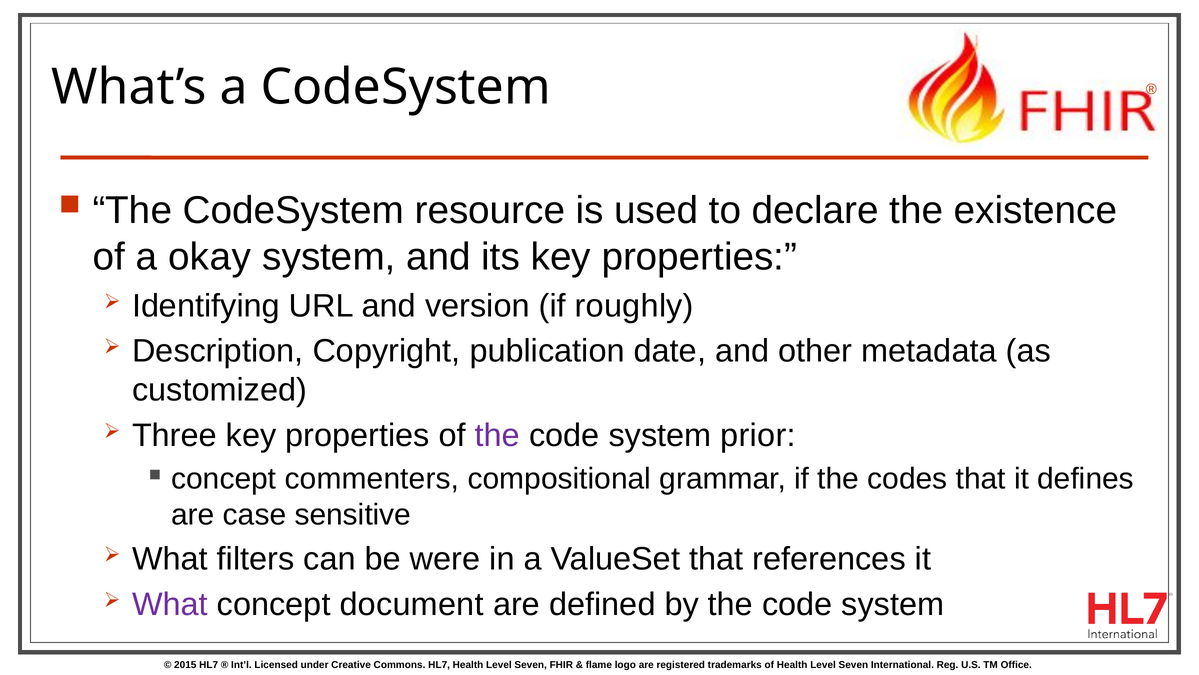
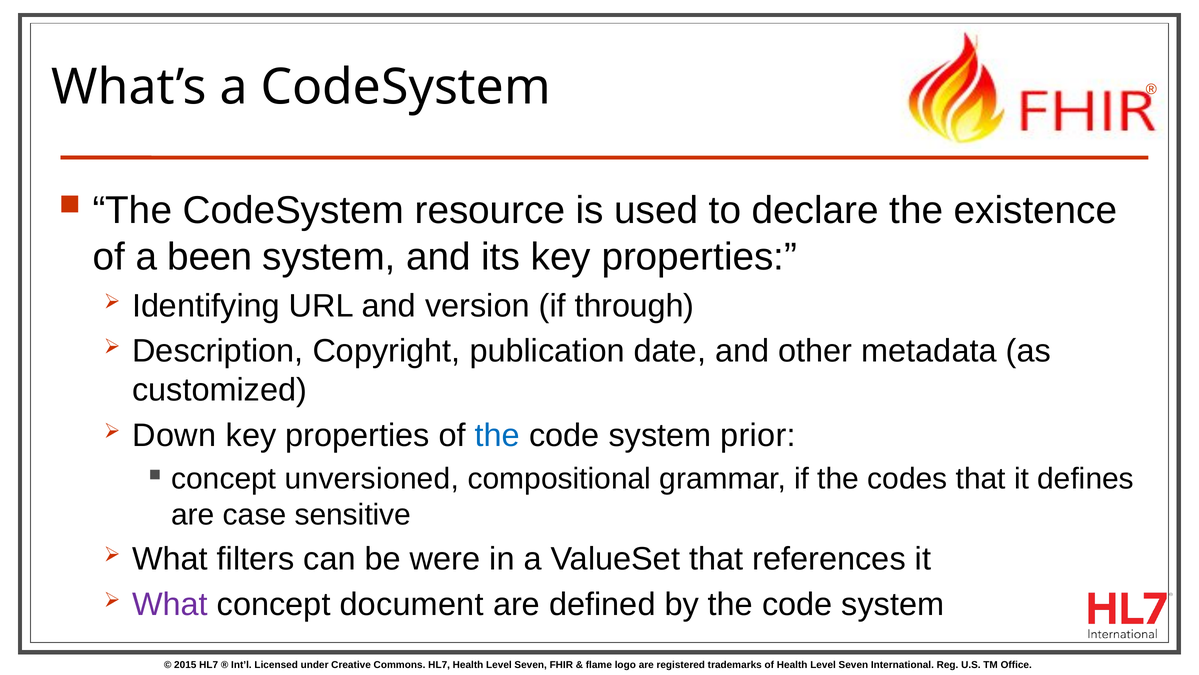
okay: okay -> been (210, 257)
roughly: roughly -> through (635, 306)
Three: Three -> Down (174, 435)
the colour: purple -> blue (497, 435)
commenters: commenters -> unversioned (372, 479)
